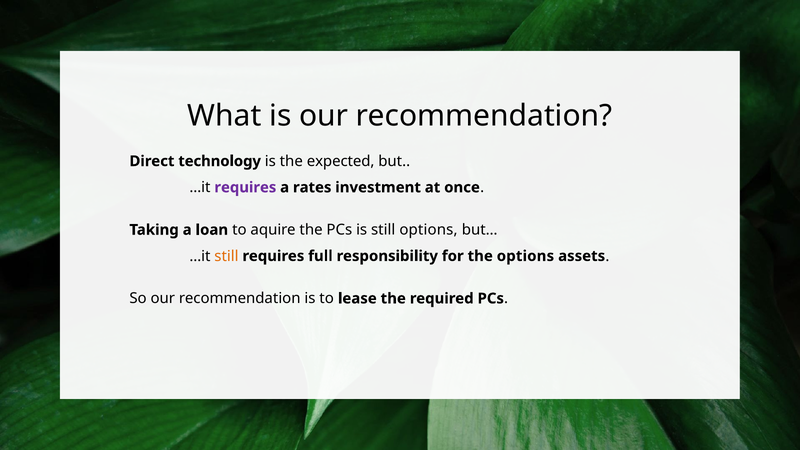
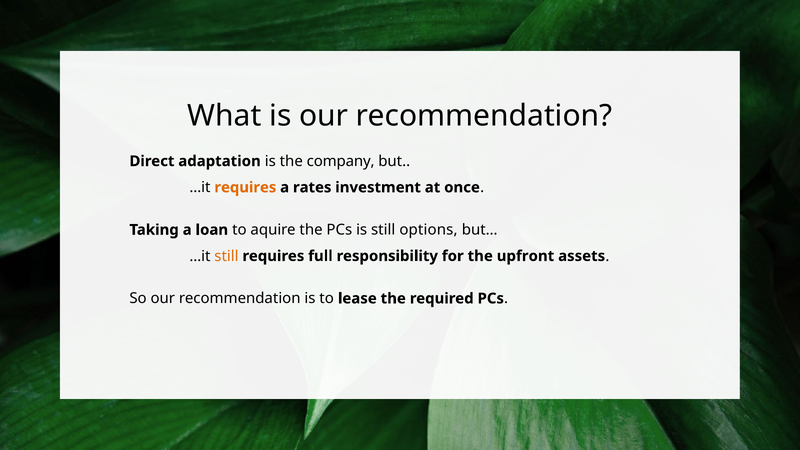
technology: technology -> adaptation (220, 161)
expected: expected -> company (341, 161)
requires colour: purple -> orange (245, 187)
the options: options -> upfront (525, 256)
